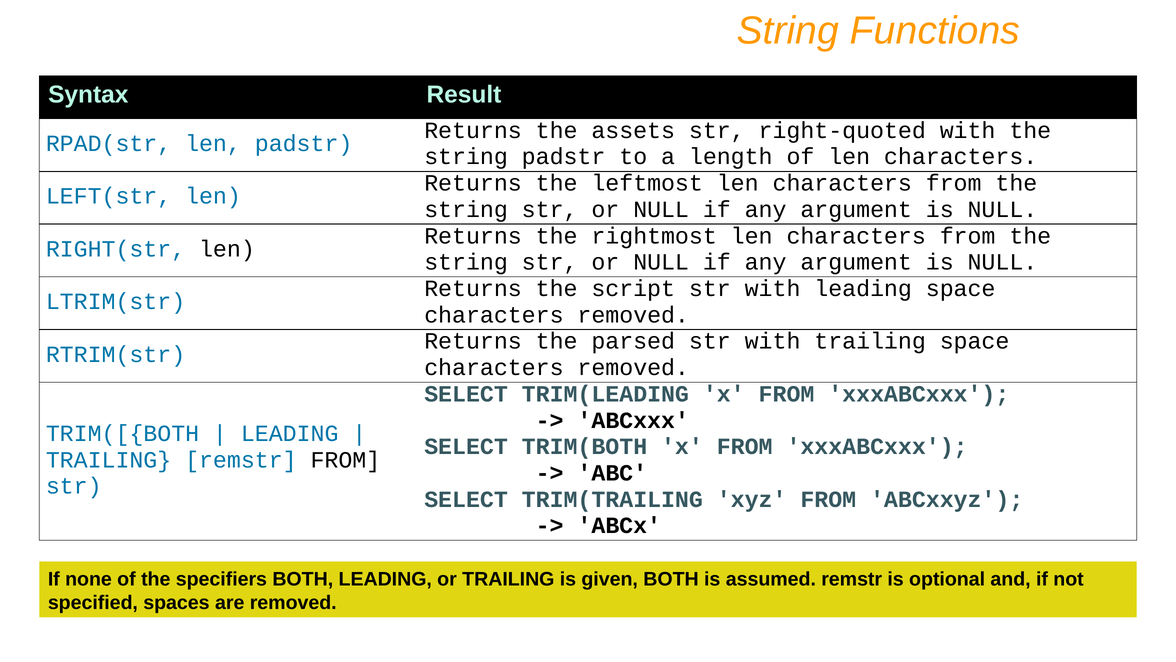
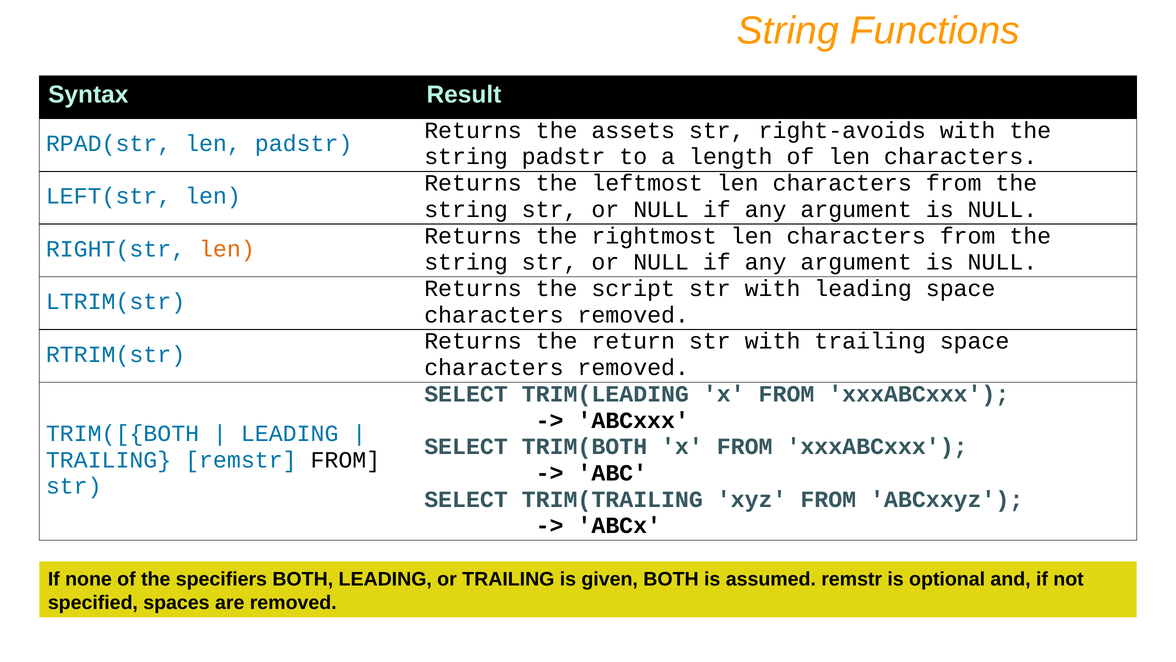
right-quoted: right-quoted -> right-avoids (842, 130)
len colour: black -> orange (227, 249)
parsed: parsed -> return (633, 341)
